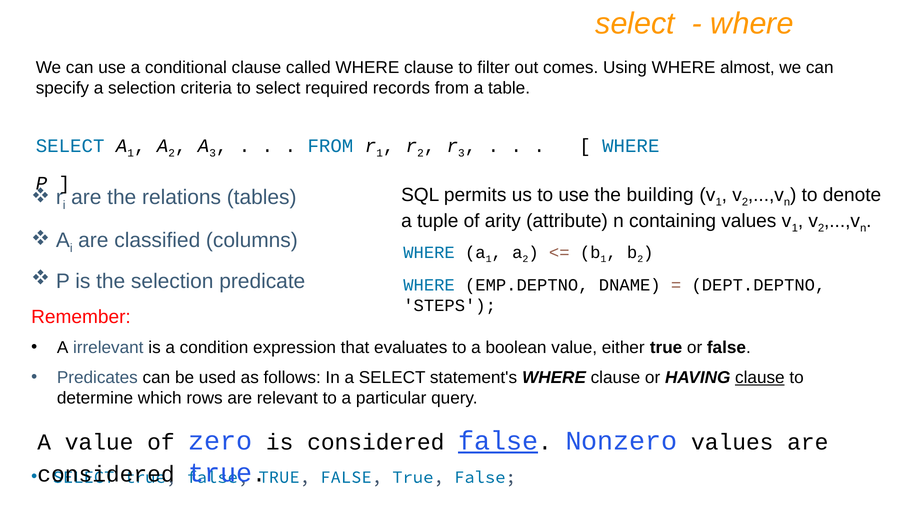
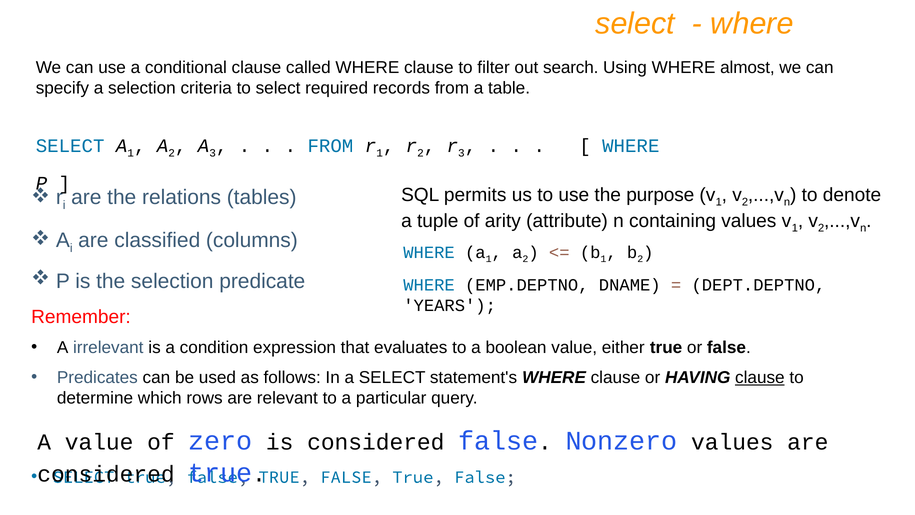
comes: comes -> search (571, 68)
building: building -> purpose (660, 195)
STEPS: STEPS -> YEARS (450, 305)
false underline: present -> none (498, 441)
